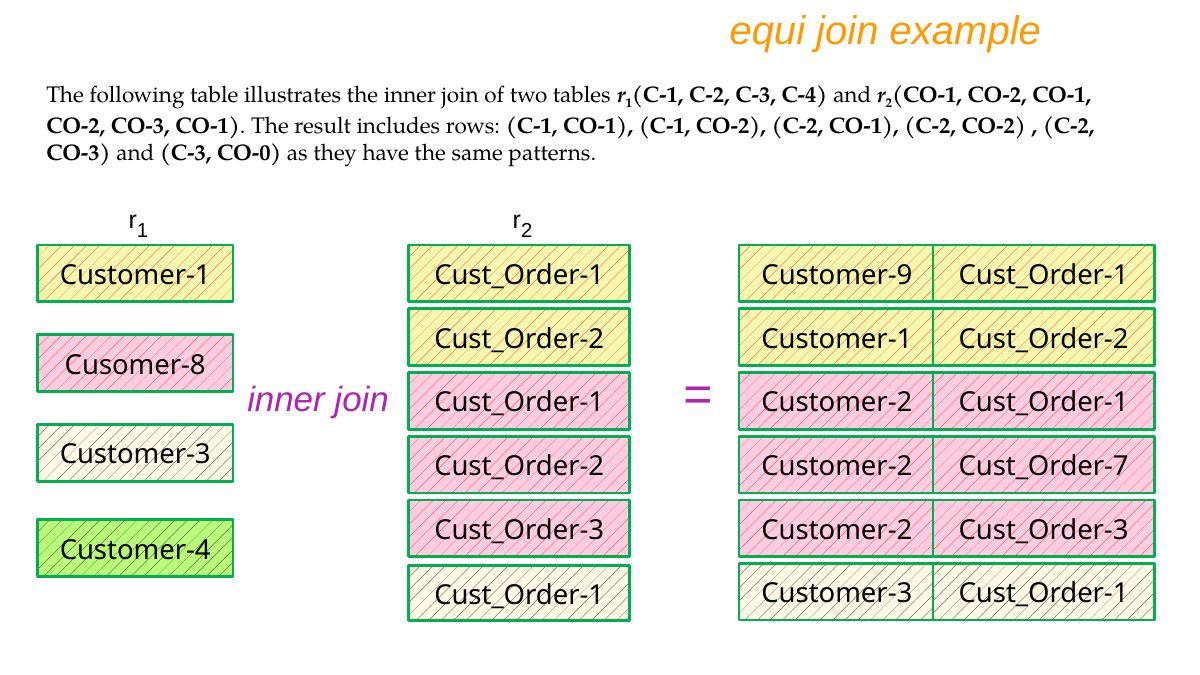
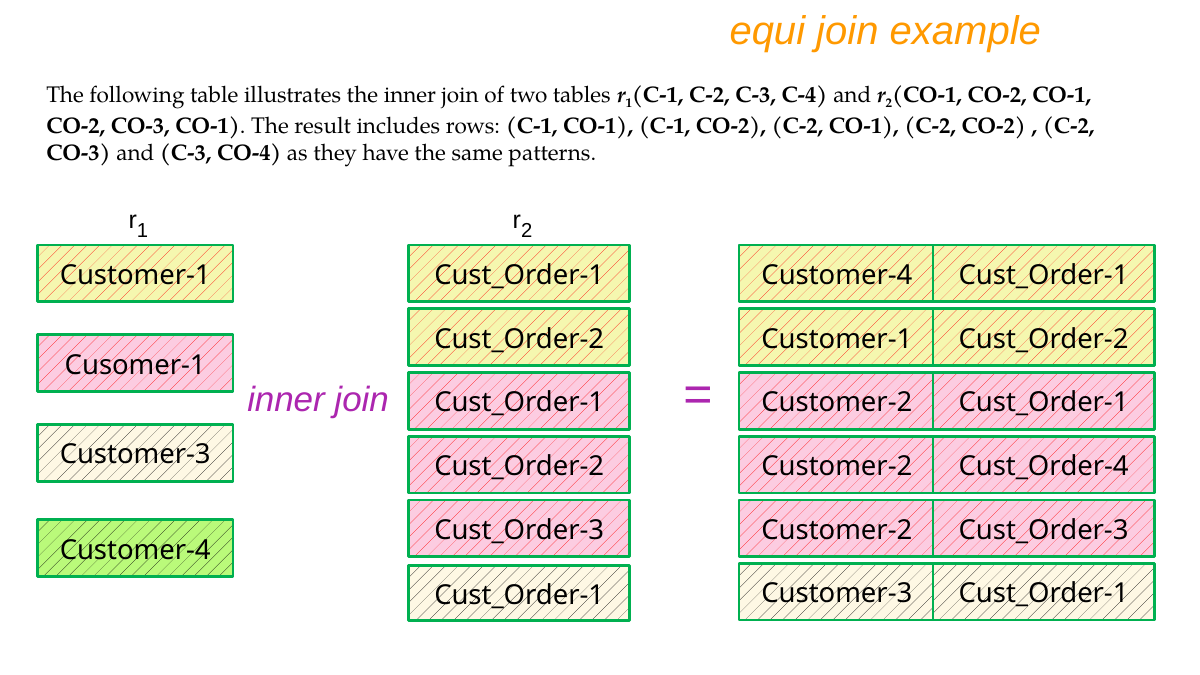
CO-0: CO-0 -> CO-4 (249, 153)
Customer-9: Customer-9 -> Customer-4 (837, 275)
Cusomer-8: Cusomer-8 -> Cusomer-1 (135, 365)
Cust_Order-7: Cust_Order-7 -> Cust_Order-4 (1044, 467)
